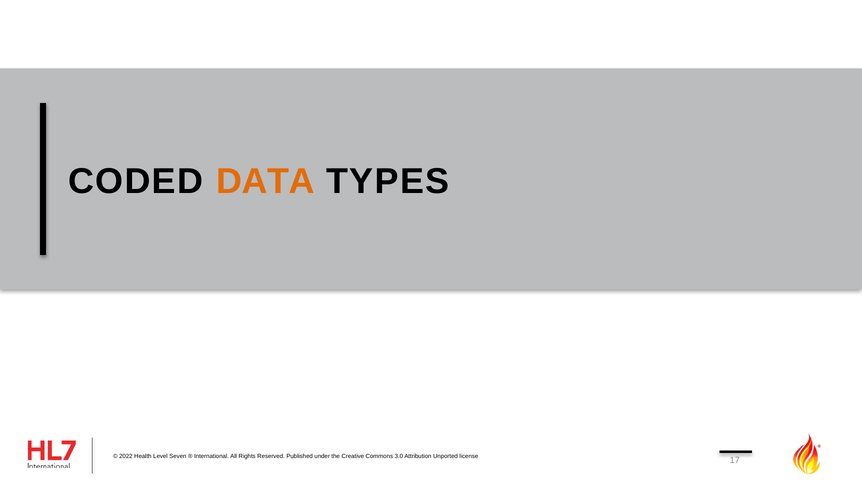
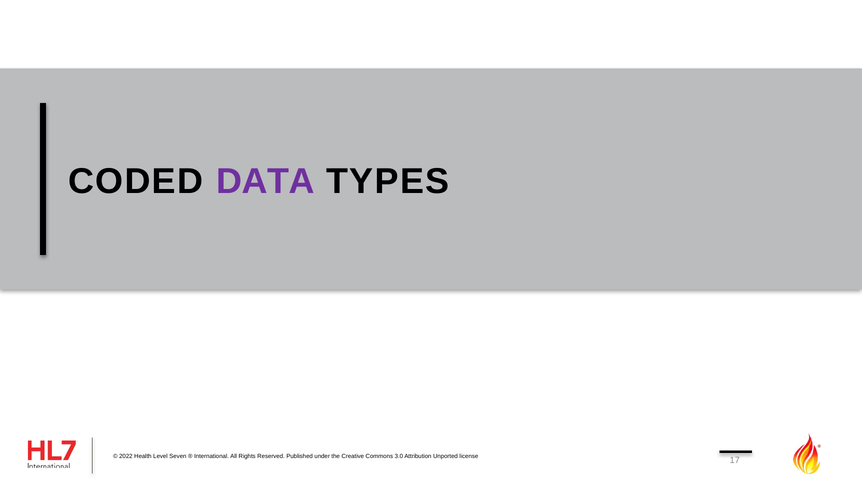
DATA colour: orange -> purple (265, 181)
